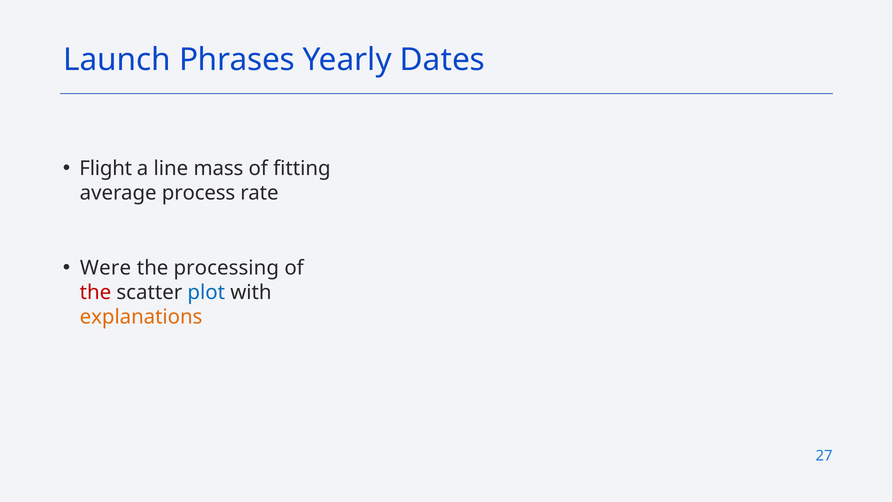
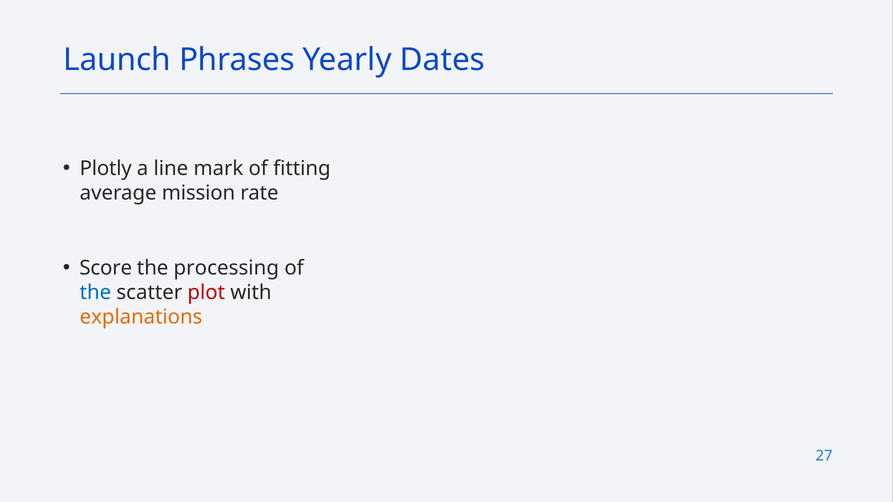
Flight: Flight -> Plotly (106, 169)
mass: mass -> mark (218, 169)
process: process -> mission (199, 193)
Were: Were -> Score (106, 268)
the colour: red -> blue (96, 293)
plot colour: blue -> red (206, 293)
